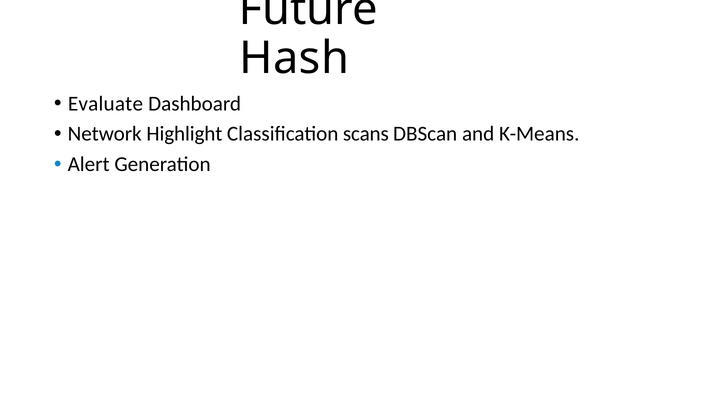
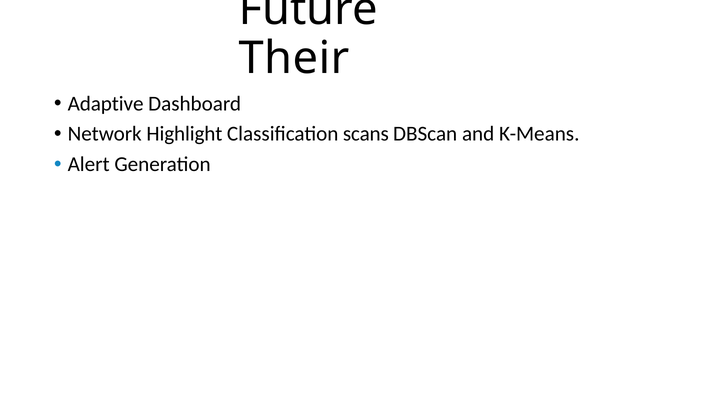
Hash: Hash -> Their (294, 58)
Evaluate: Evaluate -> Adaptive (106, 103)
